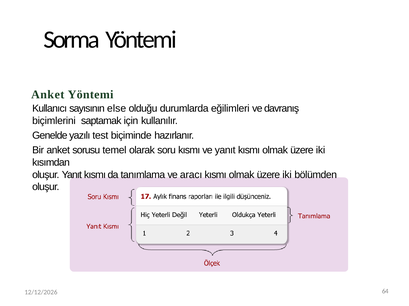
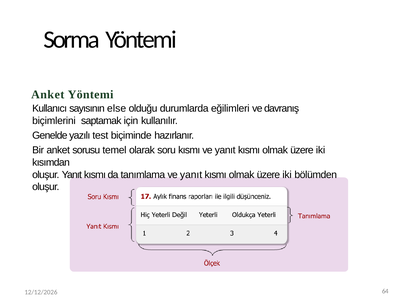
tanımlama ve aracı: aracı -> yanıt (191, 175)
